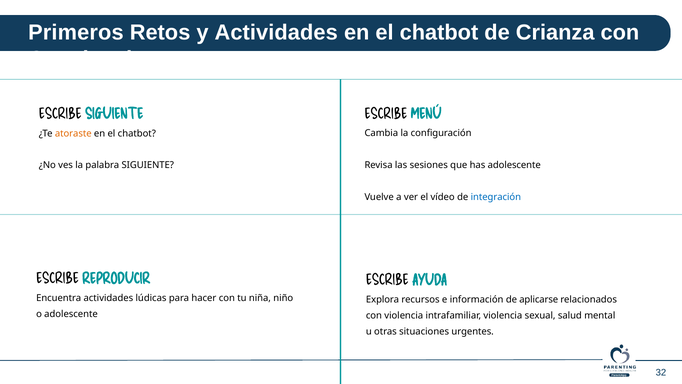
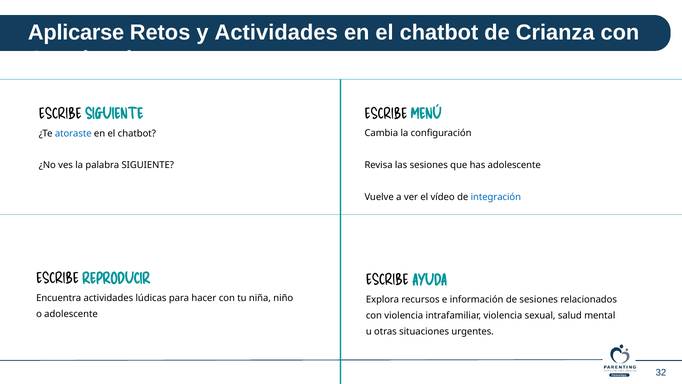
Primeros: Primeros -> Aplicarse (76, 33)
atoraste colour: orange -> blue (73, 133)
de aplicarse: aplicarse -> sesiones (539, 299)
